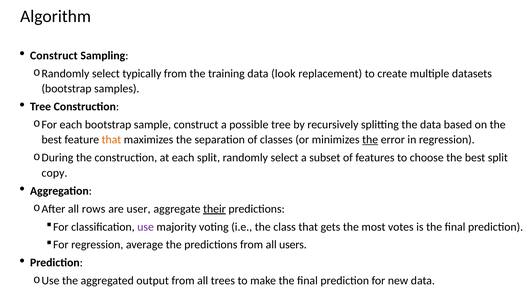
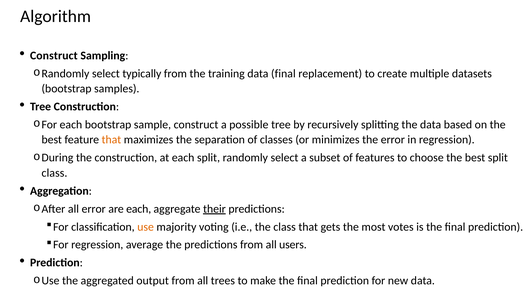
data look: look -> final (283, 74)
the underline: present -> none (370, 140)
copy: copy -> class (54, 172)
all rows: rows -> error (94, 208)
are user: user -> each (139, 208)
use colour: purple -> orange (146, 226)
